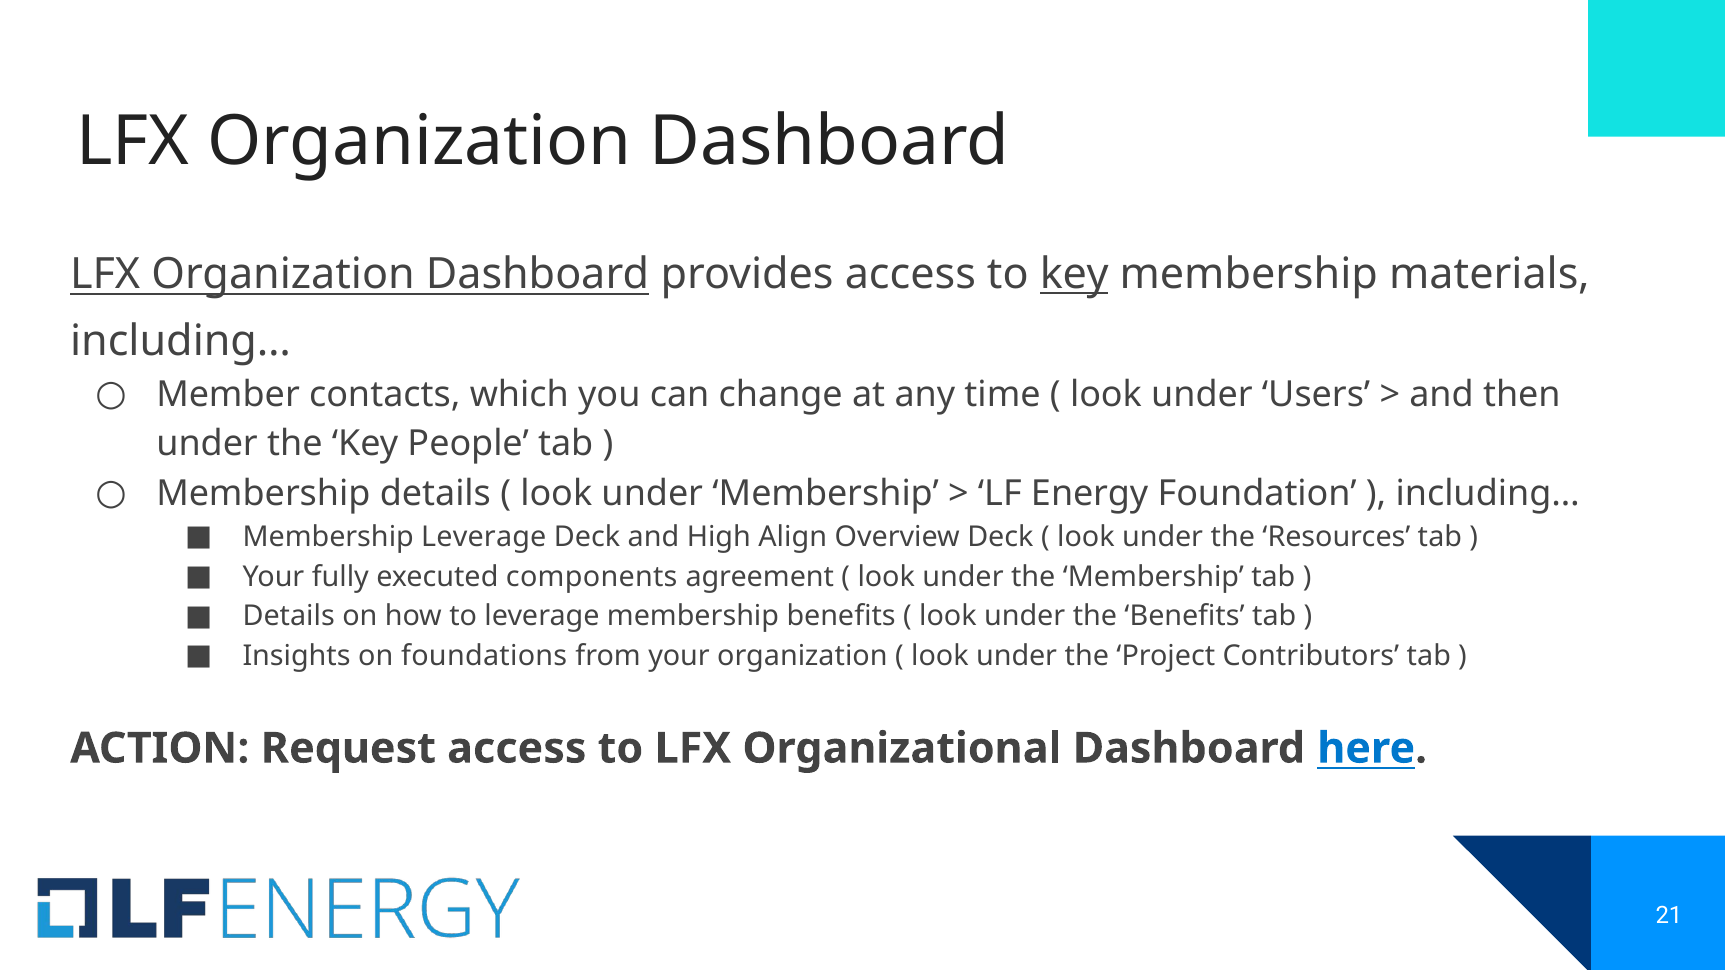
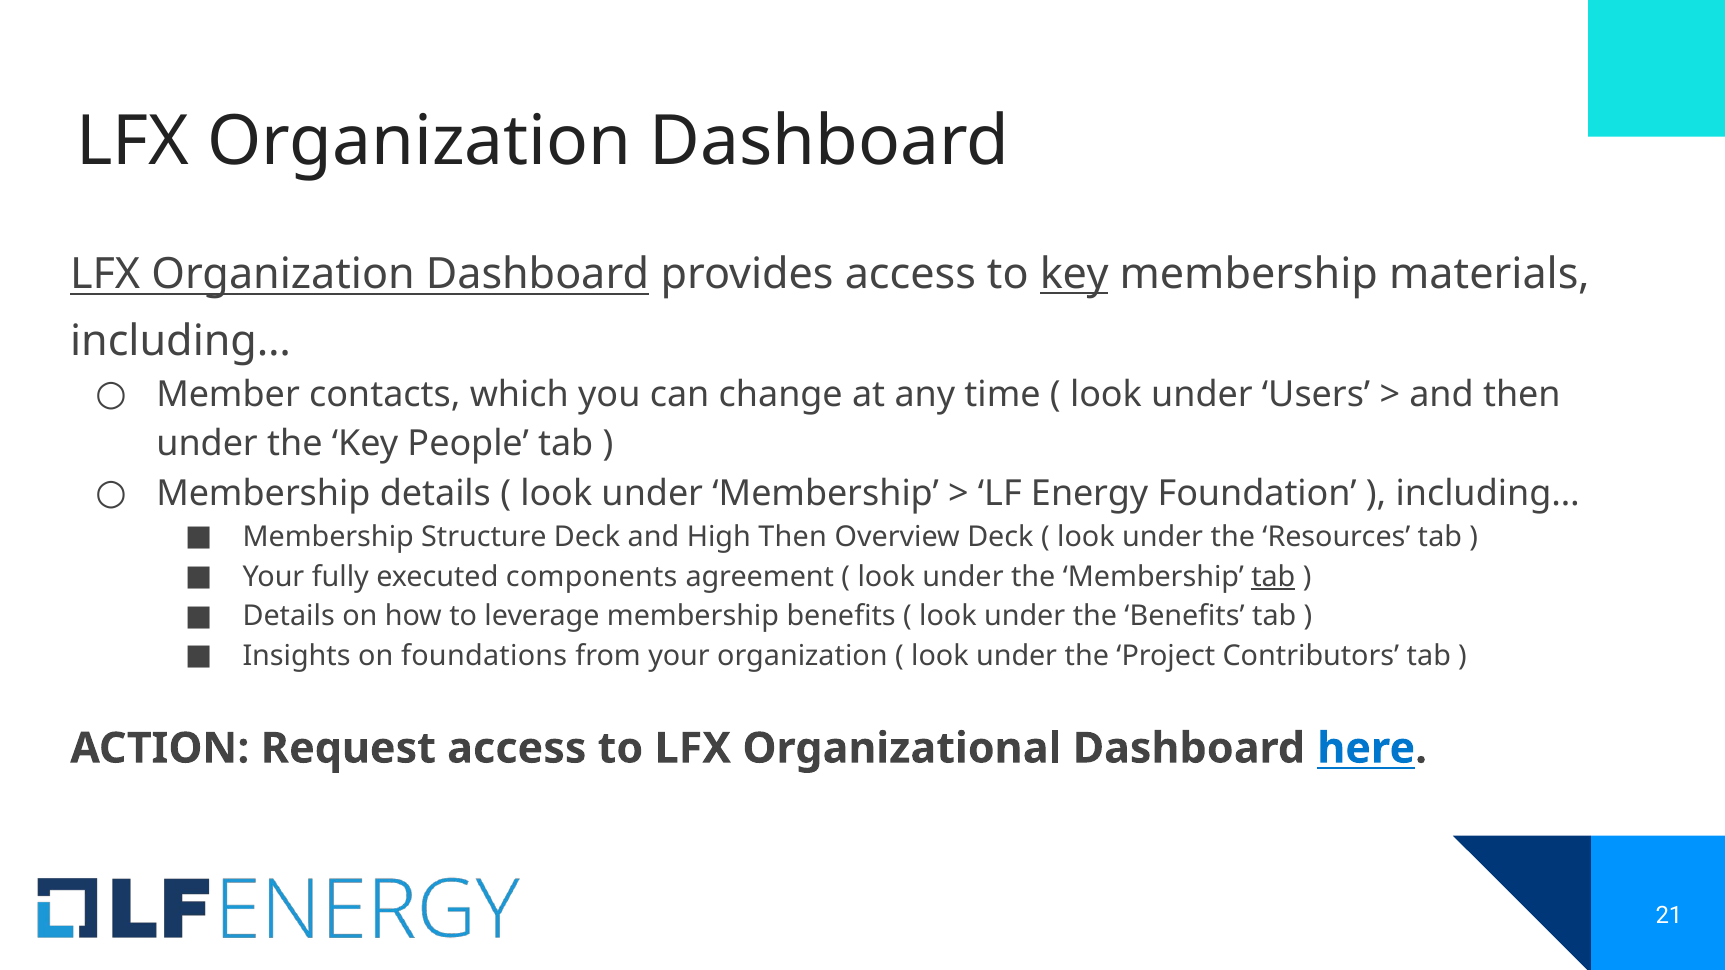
Membership Leverage: Leverage -> Structure (484, 537)
High Align: Align -> Then (793, 537)
tab underline: none -> present (1273, 577)
